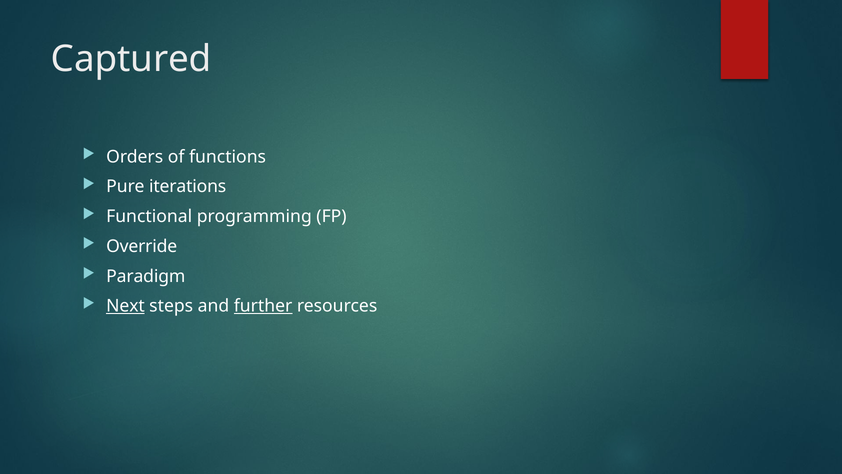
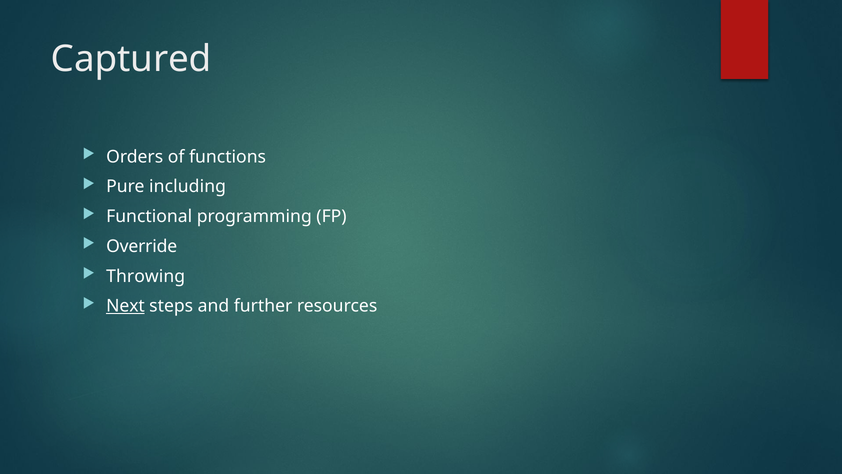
iterations: iterations -> including (188, 187)
Paradigm: Paradigm -> Throwing (146, 276)
further underline: present -> none (263, 306)
